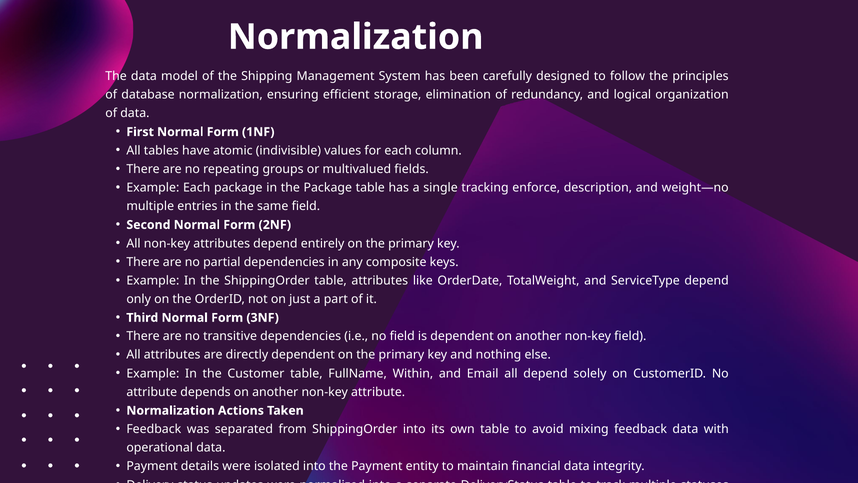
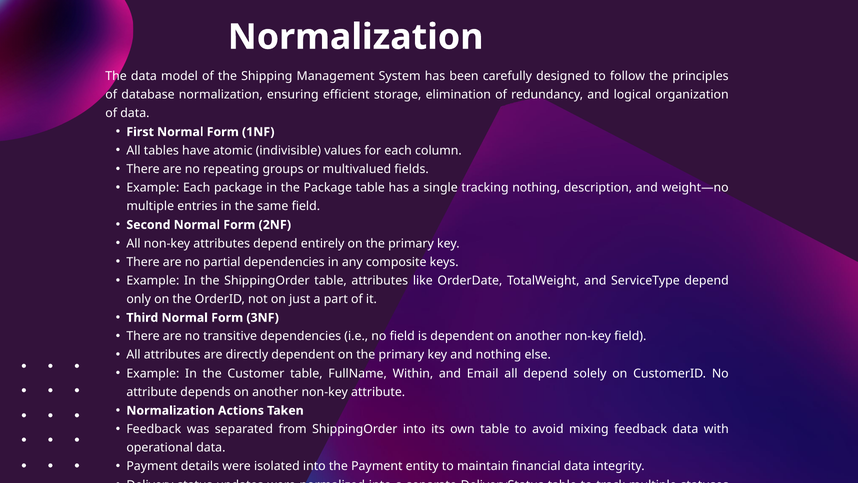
tracking enforce: enforce -> nothing (536, 188)
